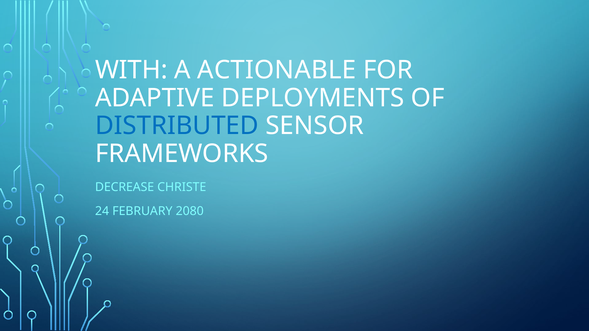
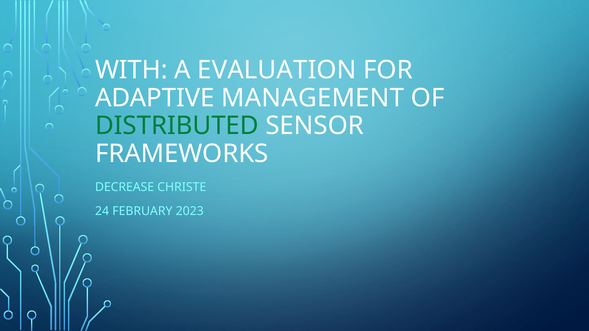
ACTIONABLE: ACTIONABLE -> EVALUATION (277, 70)
DEPLOYMENTS: DEPLOYMENTS -> MANAGEMENT (313, 98)
DISTRIBUTED colour: blue -> green (177, 126)
2080: 2080 -> 2023 (190, 211)
